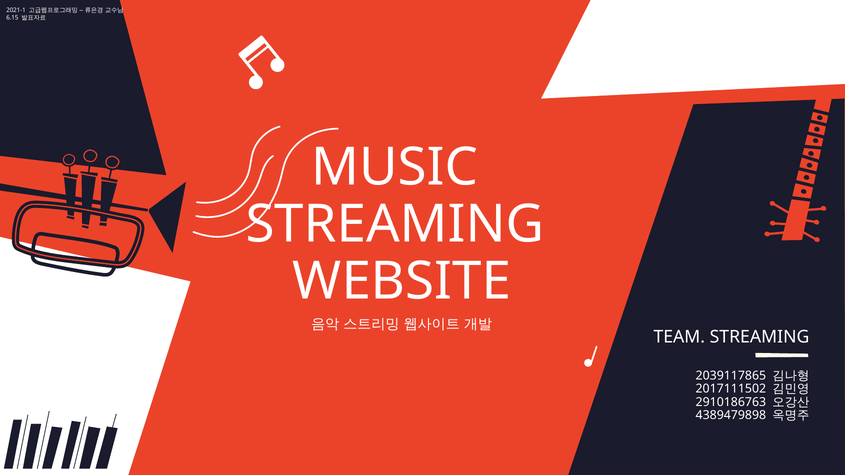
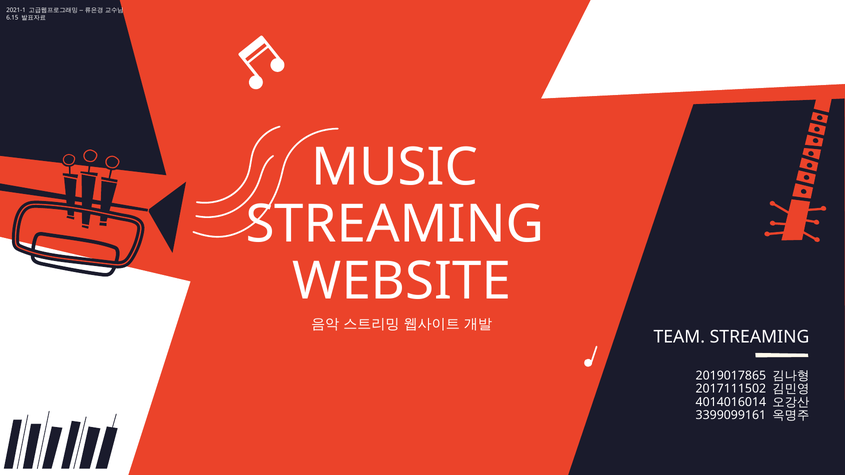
2039117865: 2039117865 -> 2019017865 (731, 376)
2910186763: 2910186763 -> 4014016014 (731, 402)
4389479898: 4389479898 -> 3399099161 (731, 416)
